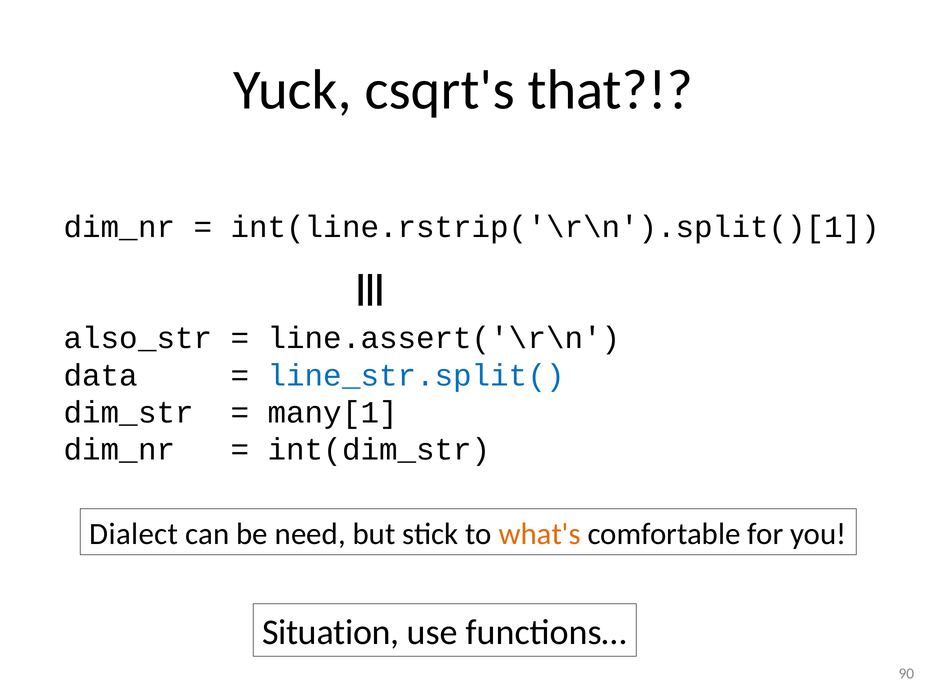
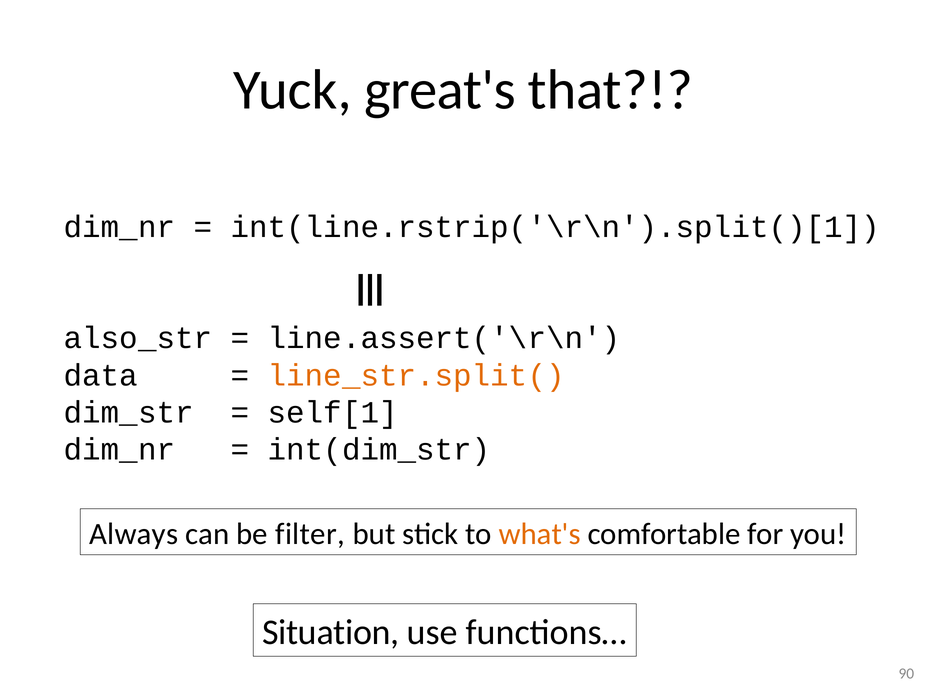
csqrt's: csqrt's -> great's (440, 90)
line_str.split( colour: blue -> orange (416, 375)
many[1: many[1 -> self[1 (333, 412)
Dialect: Dialect -> Always (134, 533)
need: need -> filter (310, 533)
